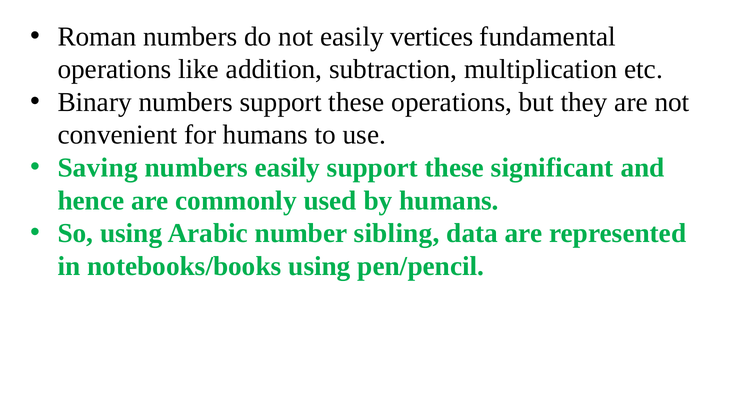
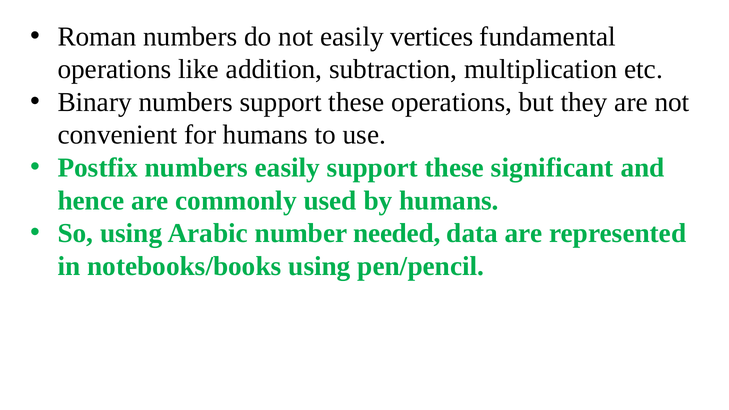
Saving: Saving -> Postfix (98, 168)
sibling: sibling -> needed (397, 233)
